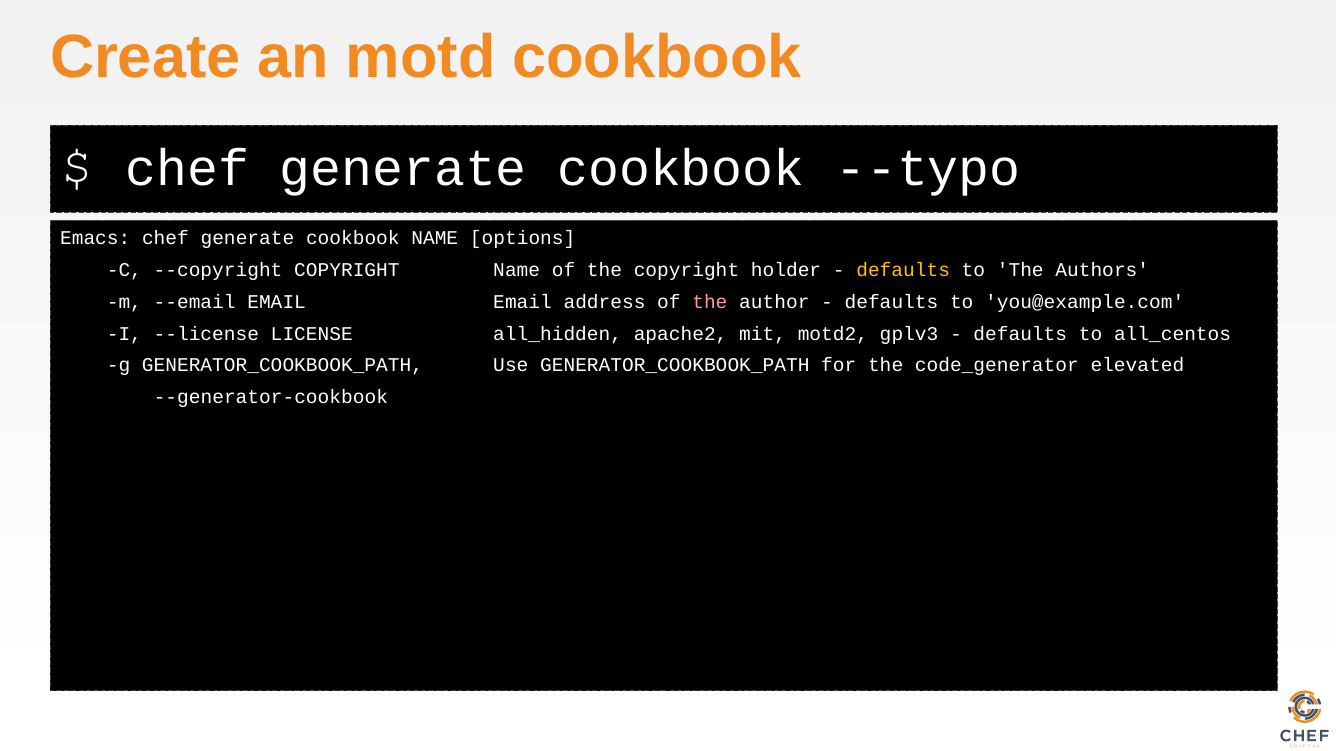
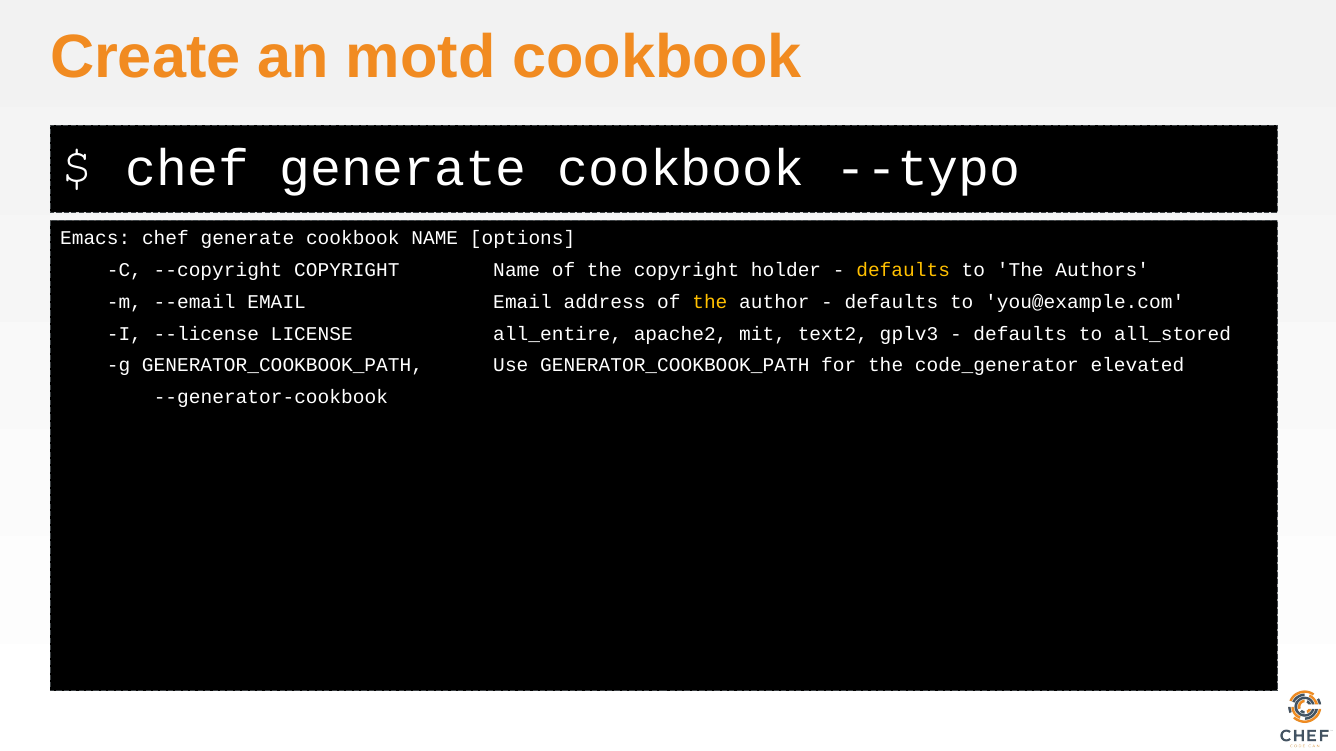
the colour: pink -> yellow (710, 302)
all_hidden: all_hidden -> all_entire (558, 334)
motd2: motd2 -> text2 (833, 334)
all_centos: all_centos -> all_stored (1173, 334)
